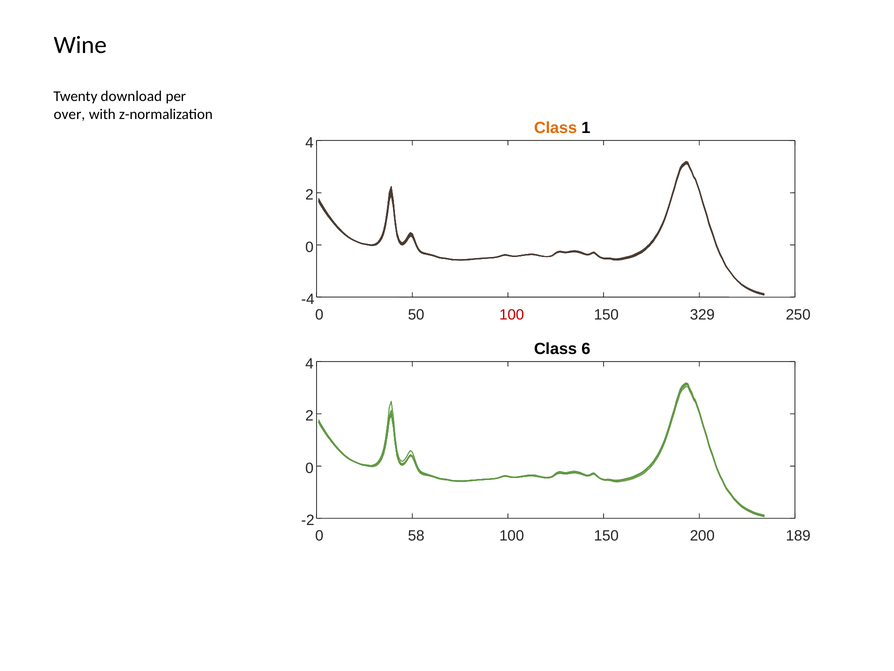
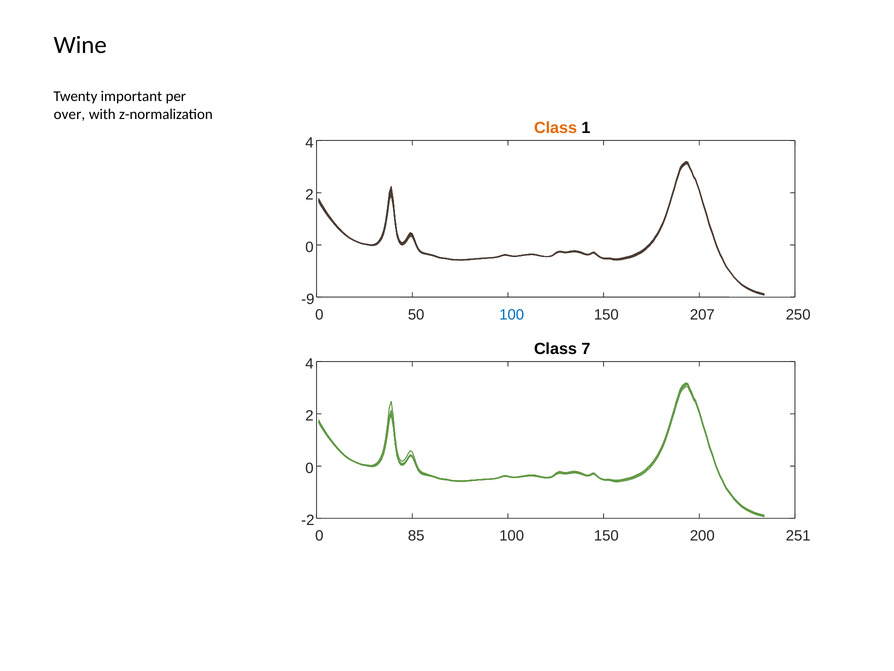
download: download -> important (131, 96)
-4: -4 -> -9 (308, 299)
100 colour: red -> blue (512, 315)
329: 329 -> 207 (702, 315)
6: 6 -> 7 (586, 349)
58: 58 -> 85 (416, 536)
189: 189 -> 251 (798, 536)
